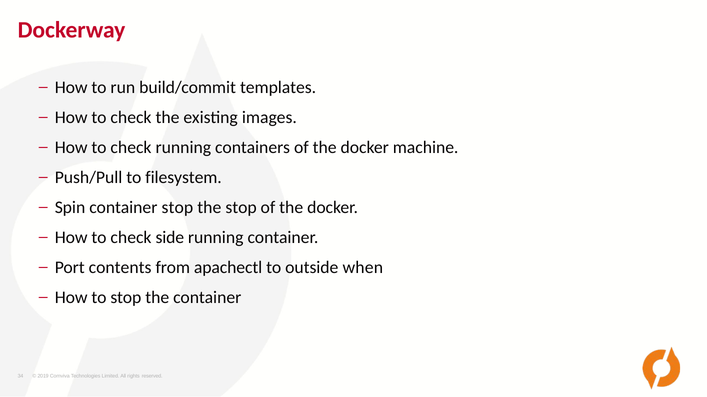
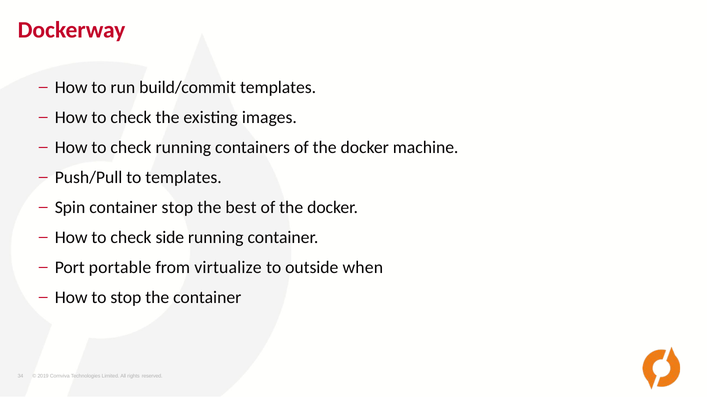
to filesystem: filesystem -> templates (184, 178)
the stop: stop -> best (241, 208)
contents: contents -> portable (120, 268)
apachectl: apachectl -> virtualize (228, 268)
